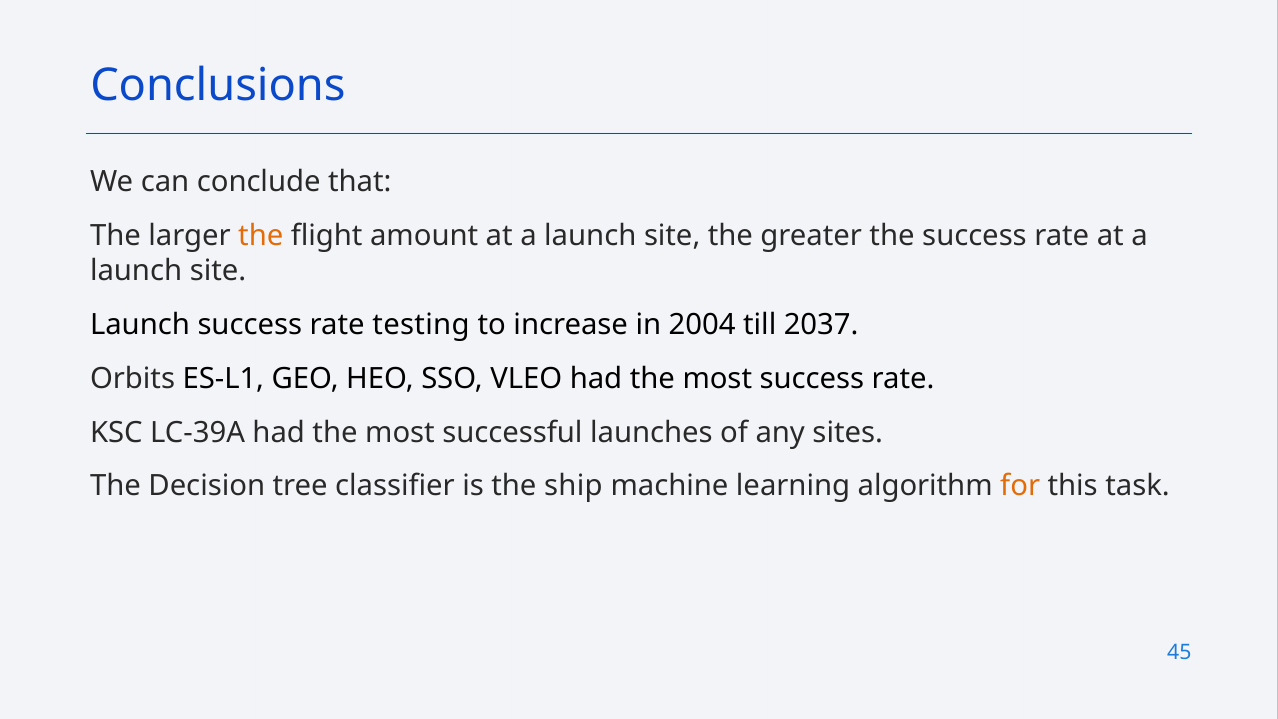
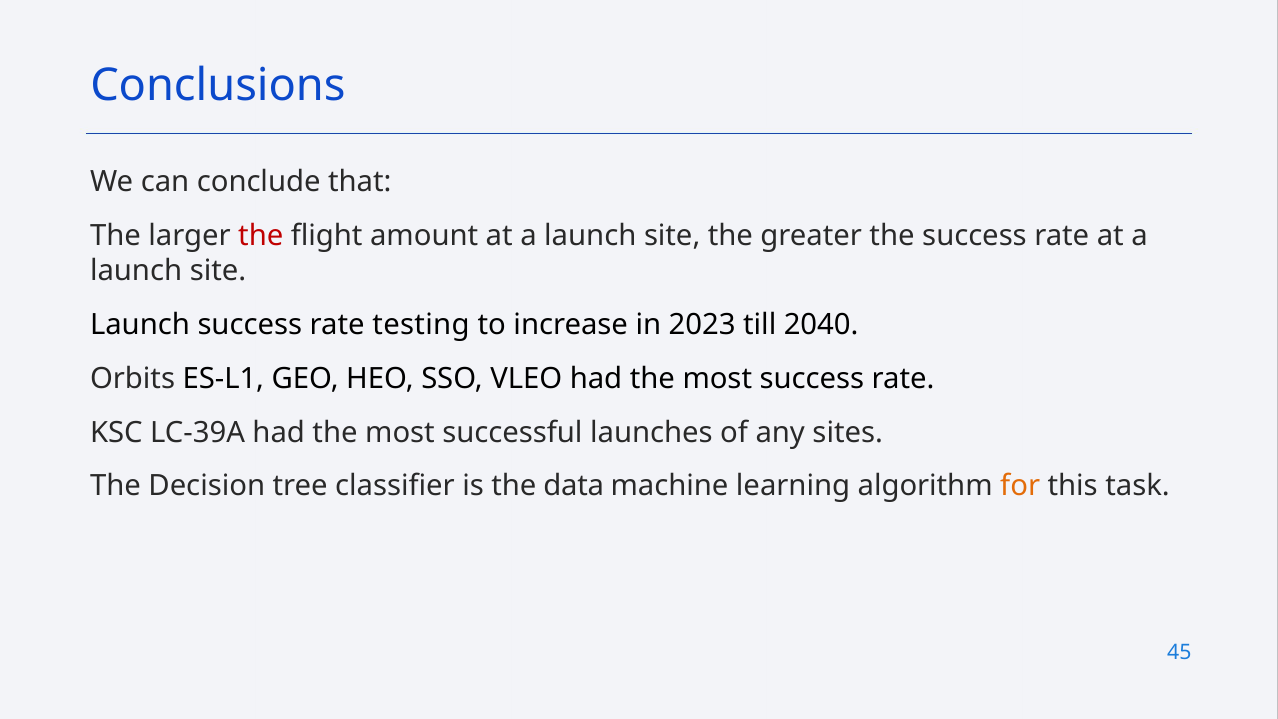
the colour: orange -> red (261, 236)
2004: 2004 -> 2023 (702, 325)
2037: 2037 -> 2040 (821, 325)
ship: ship -> data (574, 486)
